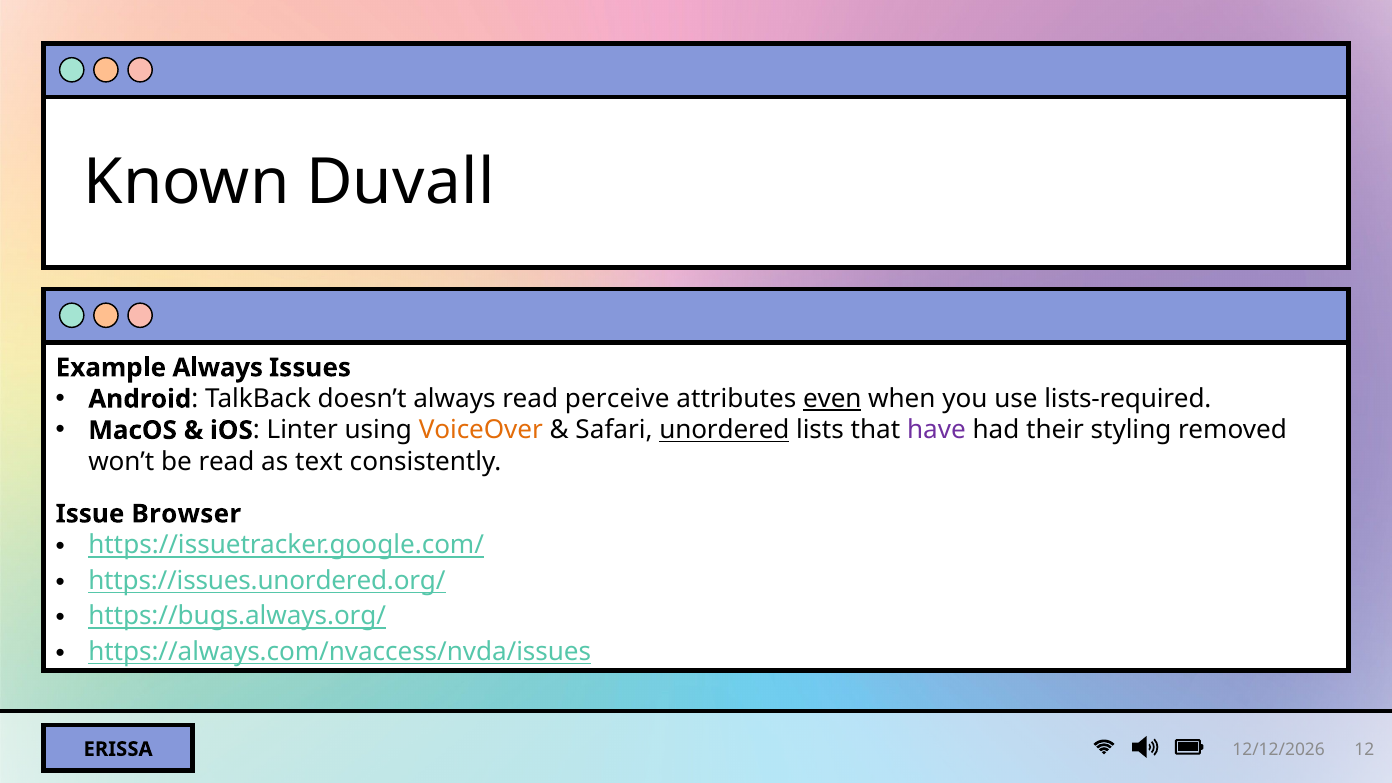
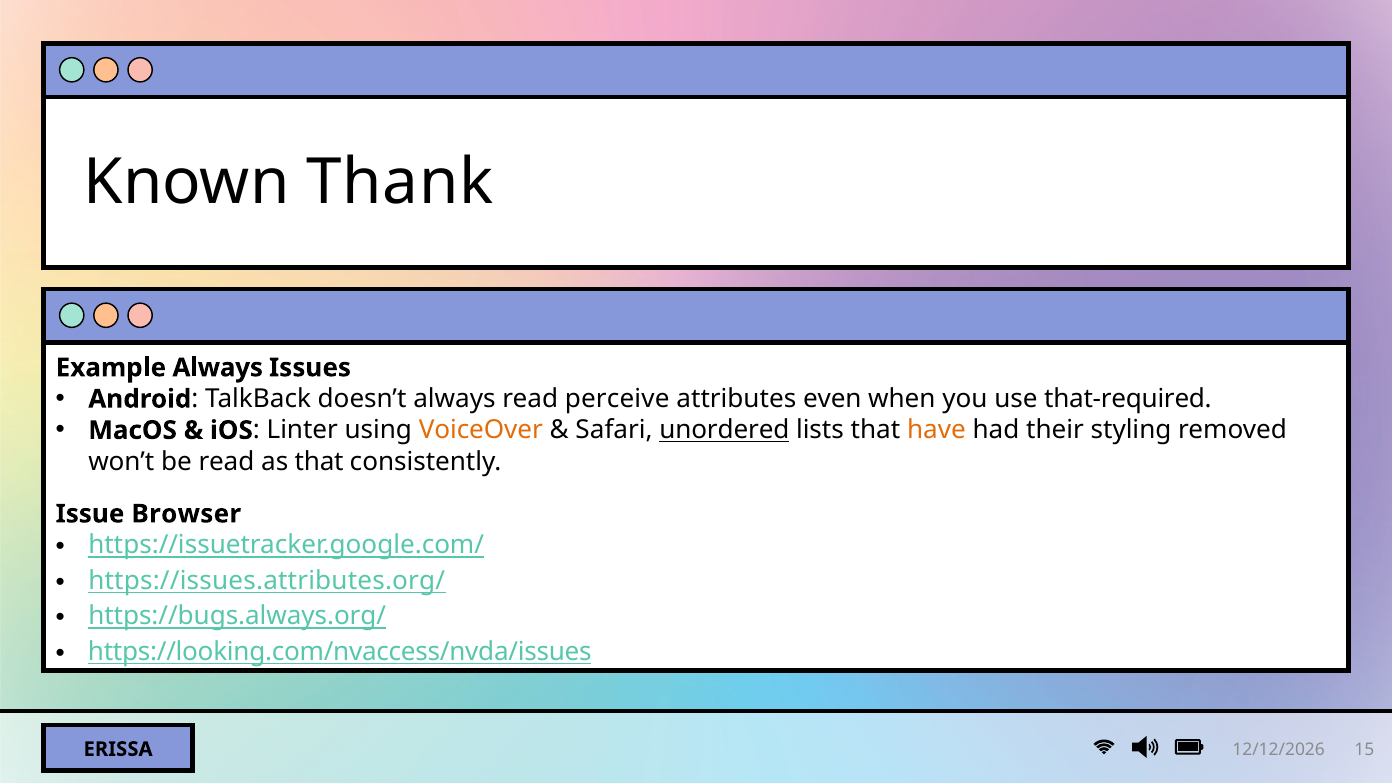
Duvall: Duvall -> Thank (400, 182)
even underline: present -> none (832, 399)
lists-required: lists-required -> that-required (1128, 399)
have colour: purple -> orange (936, 430)
as text: text -> that (319, 462)
https://issues.unordered.org/: https://issues.unordered.org/ -> https://issues.attributes.org/ (267, 581)
https://always.com/nvaccess/nvda/issues: https://always.com/nvaccess/nvda/issues -> https://looking.com/nvaccess/nvda/issues (340, 652)
12: 12 -> 15 (1364, 749)
